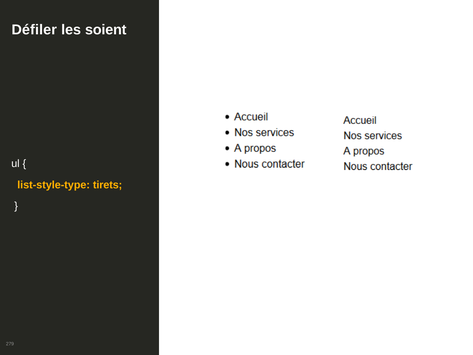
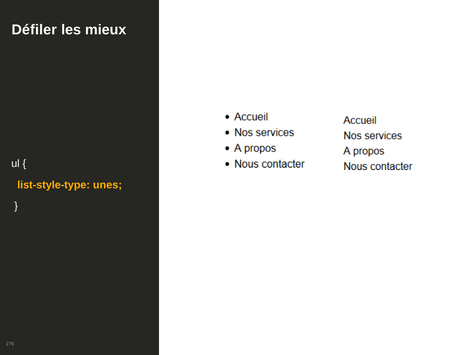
soient: soient -> mieux (106, 30)
tirets: tirets -> unes (107, 185)
